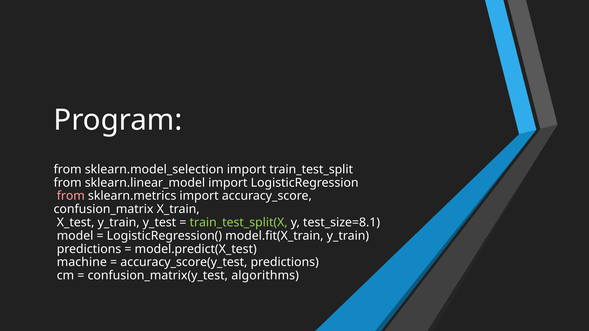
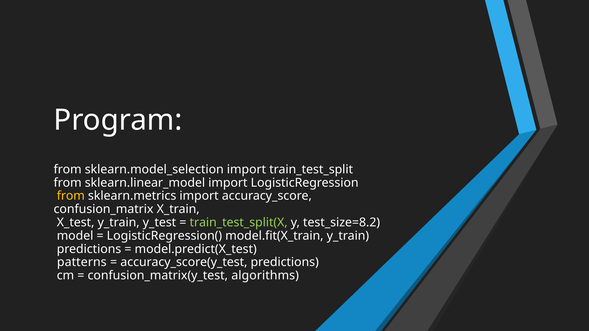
from colour: pink -> yellow (71, 196)
test_size=8.1: test_size=8.1 -> test_size=8.2 (342, 223)
machine: machine -> patterns (82, 262)
